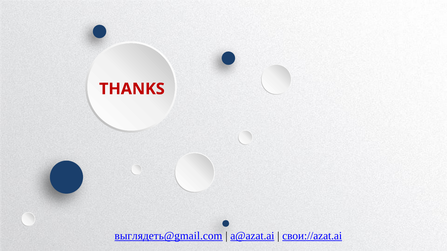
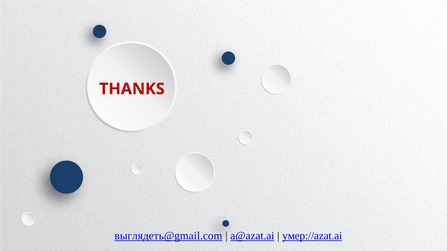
свои://azat.ai: свои://azat.ai -> умер://azat.ai (312, 236)
